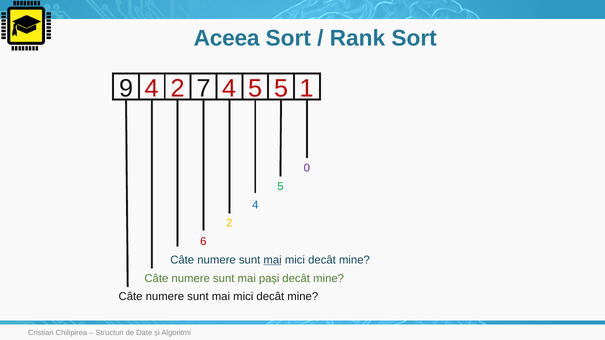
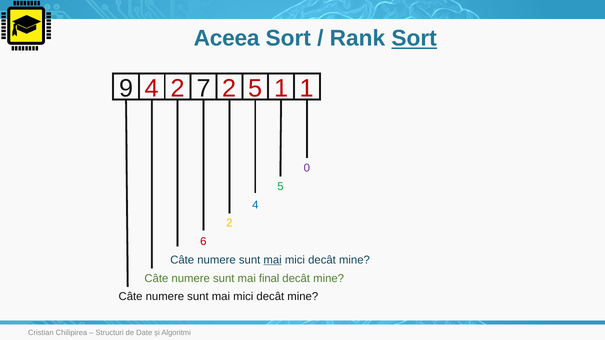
Sort underline: none -> present (414, 38)
7 4: 4 -> 2 (229, 88)
5 5: 5 -> 1 (281, 88)
pași: pași -> final (269, 279)
